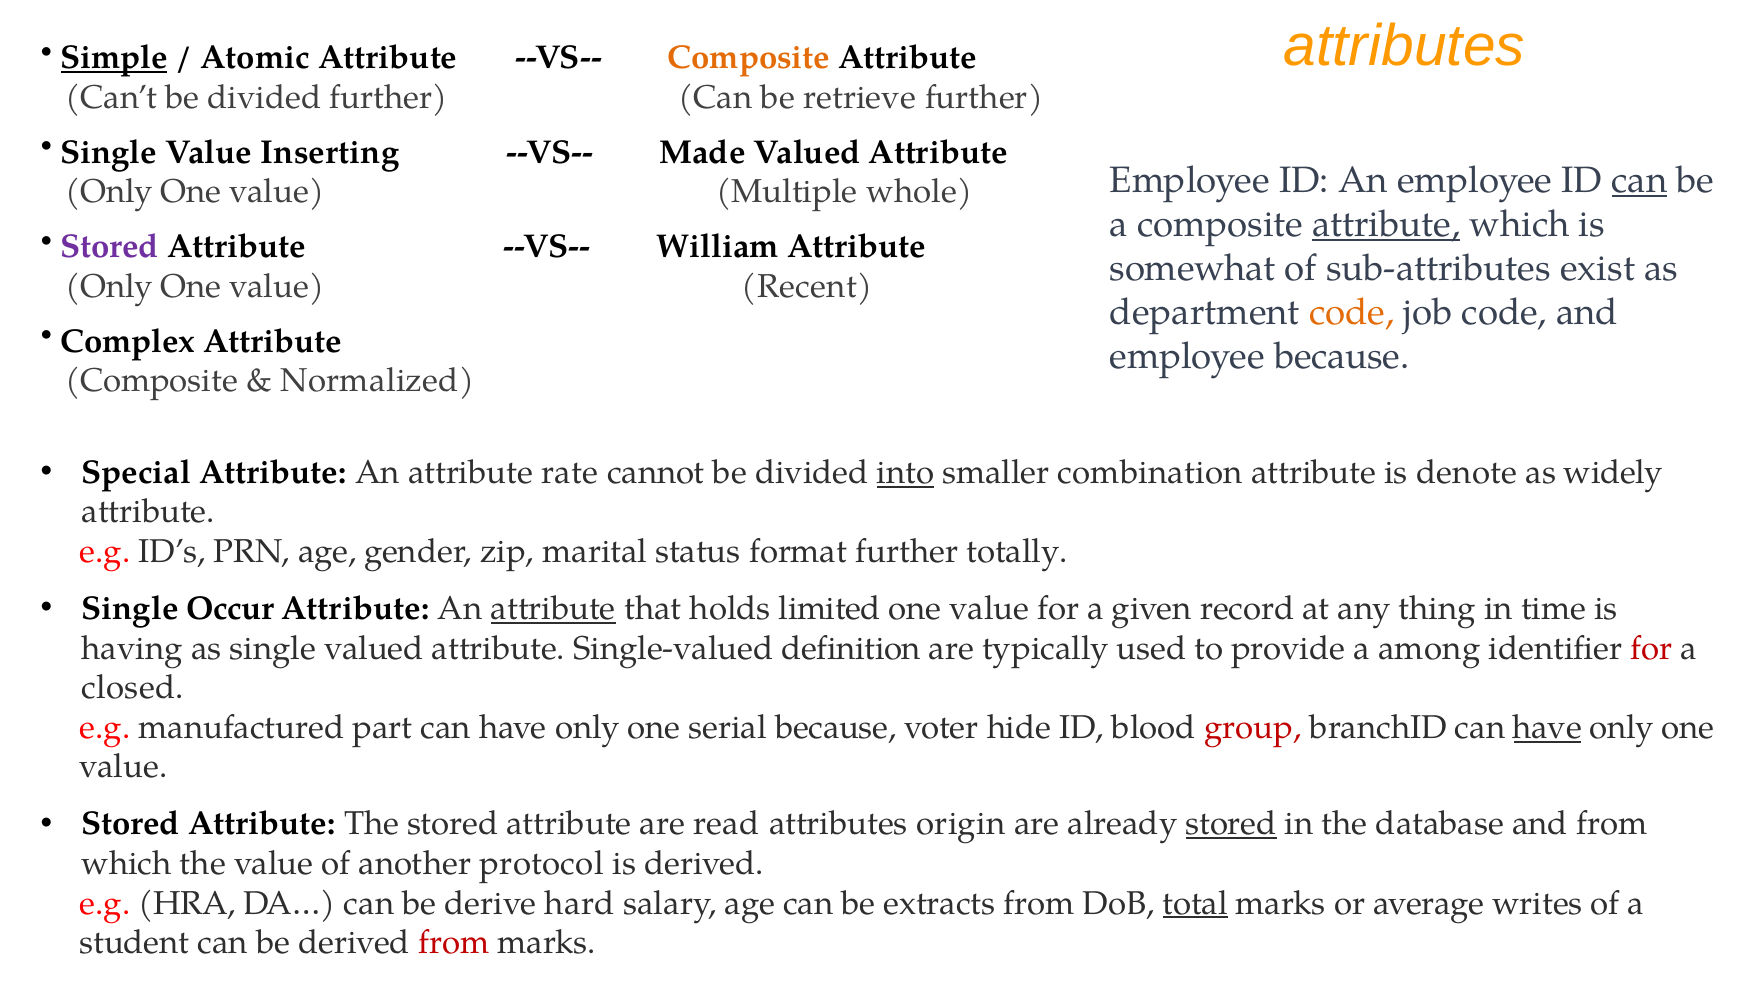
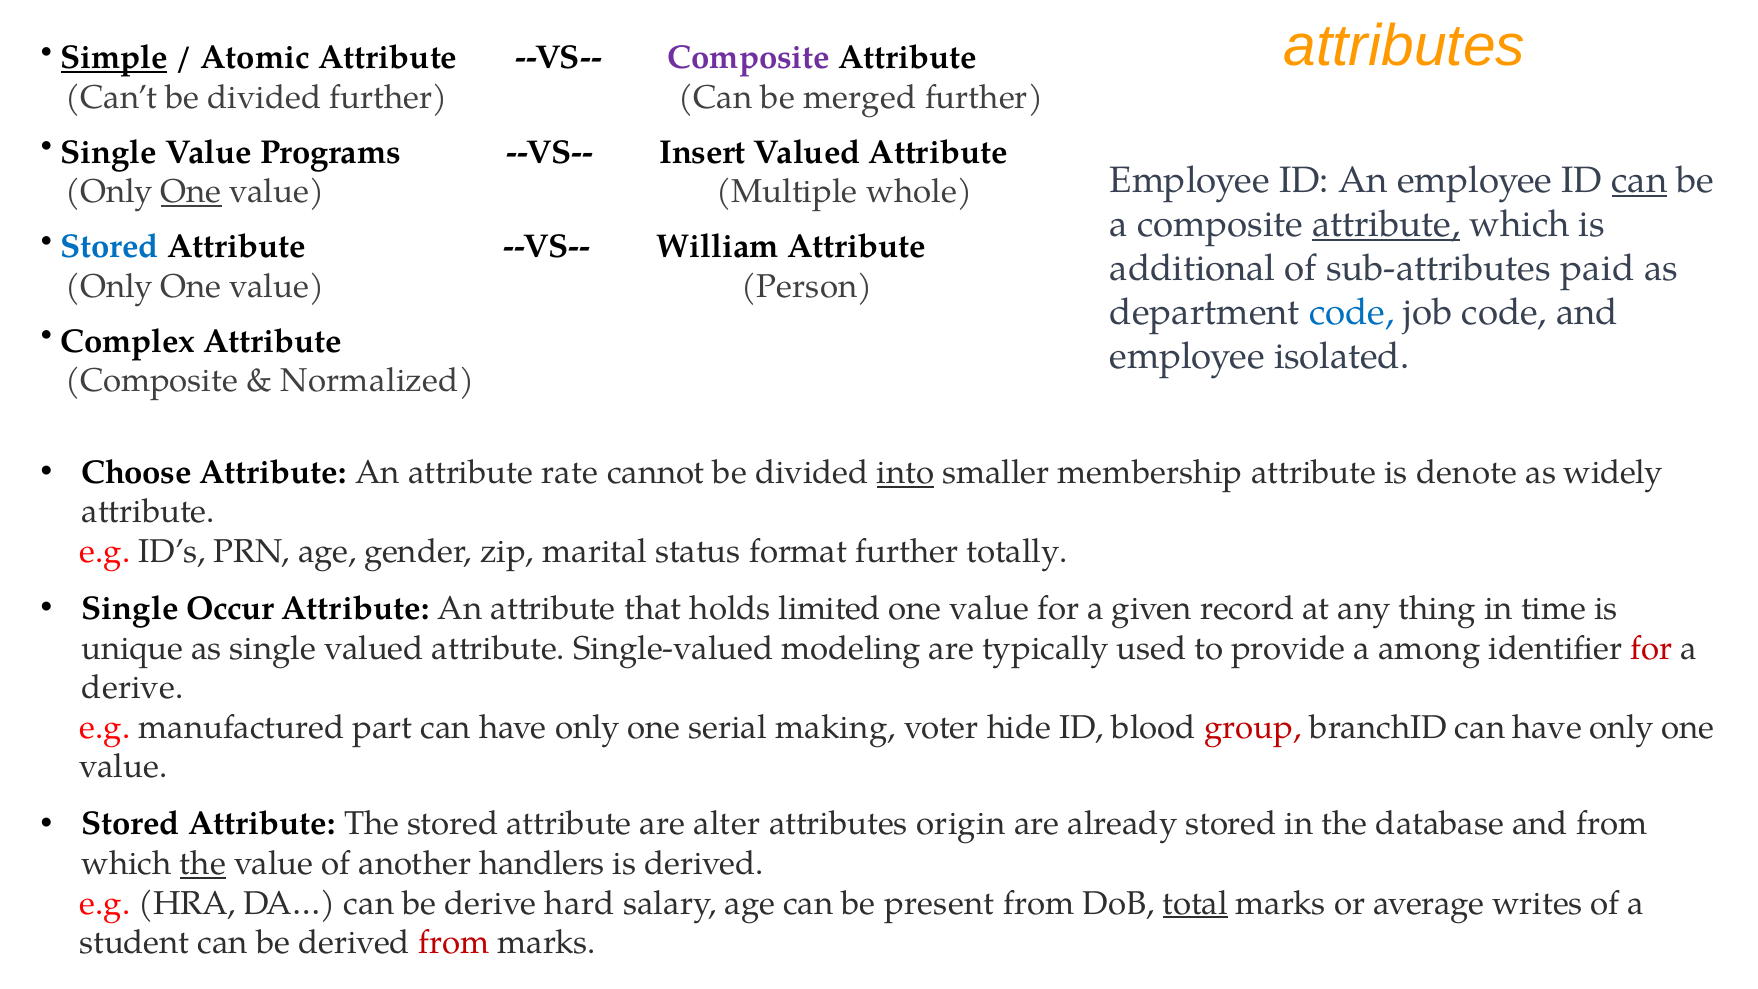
Composite colour: orange -> purple (749, 58)
retrieve: retrieve -> merged (860, 97)
Inserting: Inserting -> Programs (330, 152)
Made: Made -> Insert (703, 152)
One underline: none -> present (191, 192)
Stored colour: purple -> blue (110, 247)
somewhat: somewhat -> additional (1193, 268)
exist: exist -> paid (1598, 268)
Recent: Recent -> Person (807, 286)
code colour: orange -> blue (1352, 312)
employee because: because -> isolated (1342, 356)
Special: Special -> Choose (137, 472)
combination: combination -> membership (1150, 472)
attribute underline: present -> none (553, 609)
having: having -> unique (132, 648)
definition: definition -> modeling (851, 648)
closed: closed -> derive (133, 688)
serial because: because -> making (835, 727)
have underline: present -> none (1548, 727)
read: read -> alter (727, 824)
stored underline: present -> none (1231, 824)
the underline: none -> present (203, 864)
protocol: protocol -> handlers (542, 864)
extracts: extracts -> present (939, 903)
